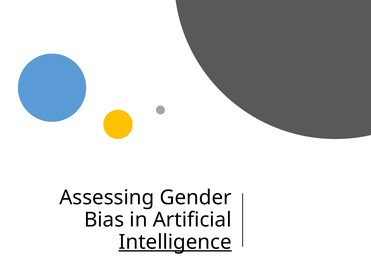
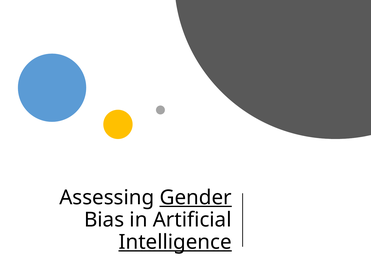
Gender underline: none -> present (196, 198)
